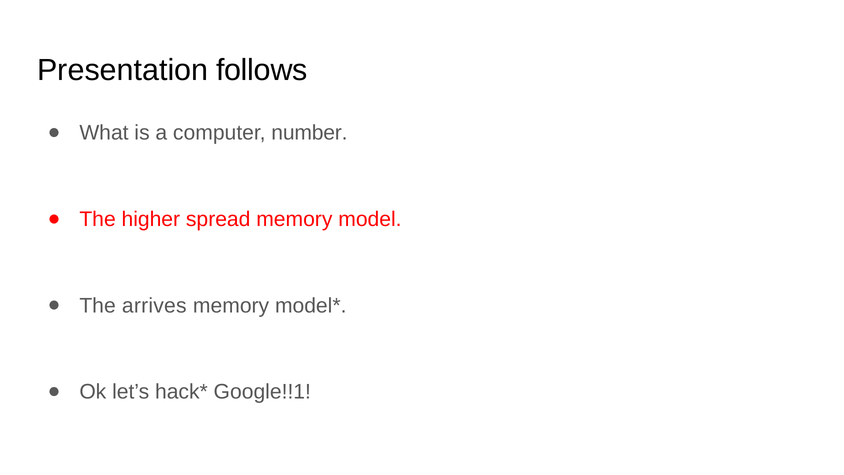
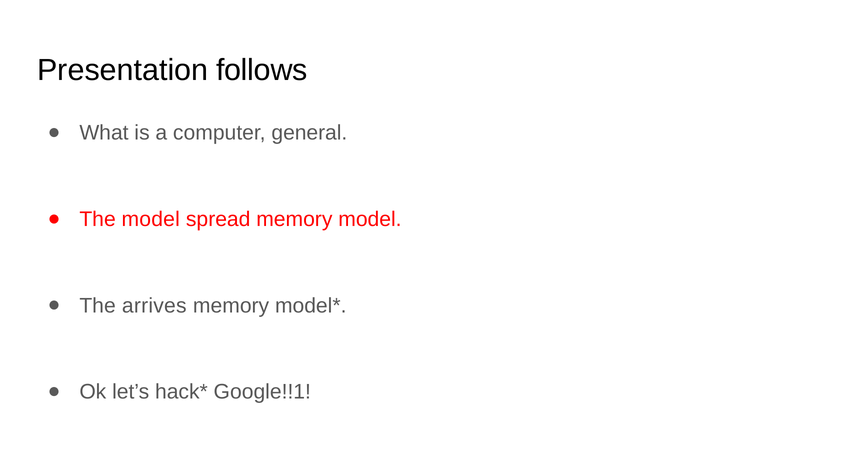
number: number -> general (309, 133)
The higher: higher -> model (151, 219)
